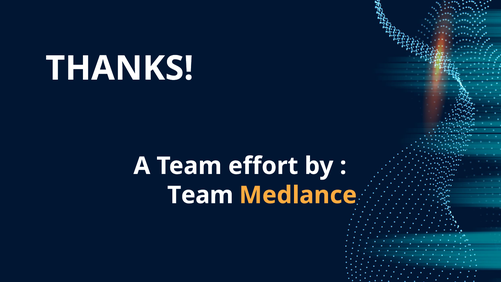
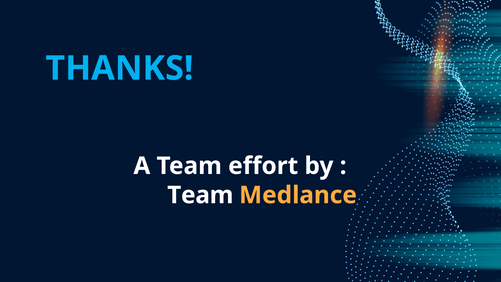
THANKS colour: white -> light blue (119, 68)
